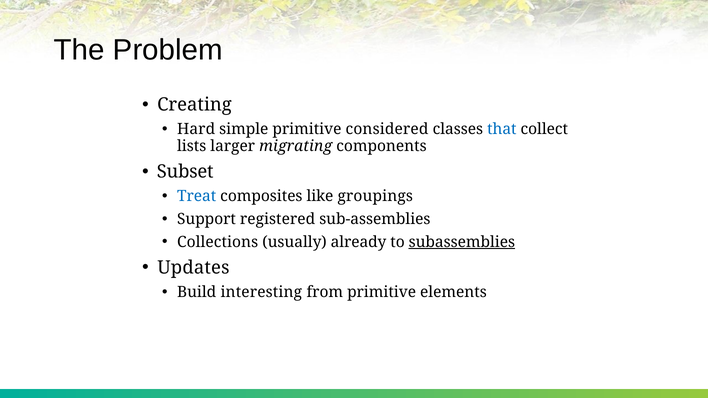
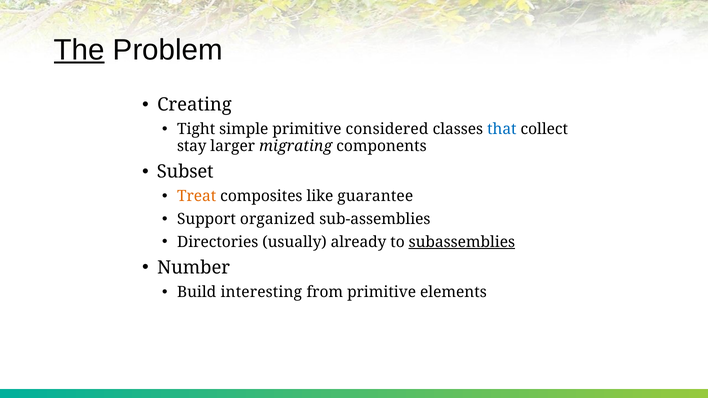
The underline: none -> present (79, 50)
Hard: Hard -> Tight (196, 129)
lists: lists -> stay (192, 146)
Treat colour: blue -> orange (197, 196)
groupings: groupings -> guarantee (375, 196)
registered: registered -> organized (278, 219)
Collections: Collections -> Directories (218, 242)
Updates: Updates -> Number (194, 268)
